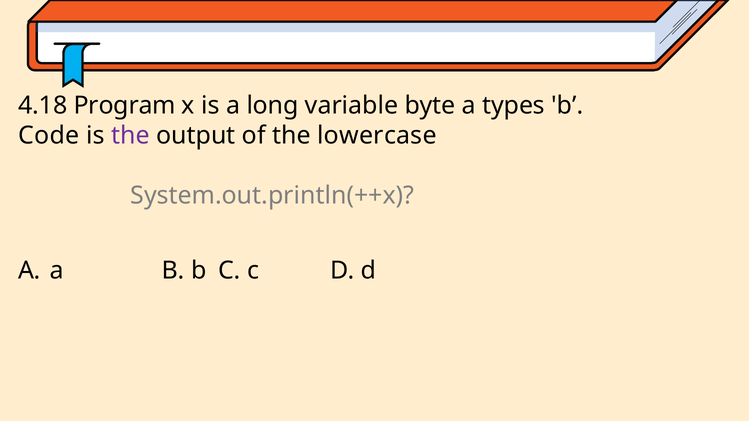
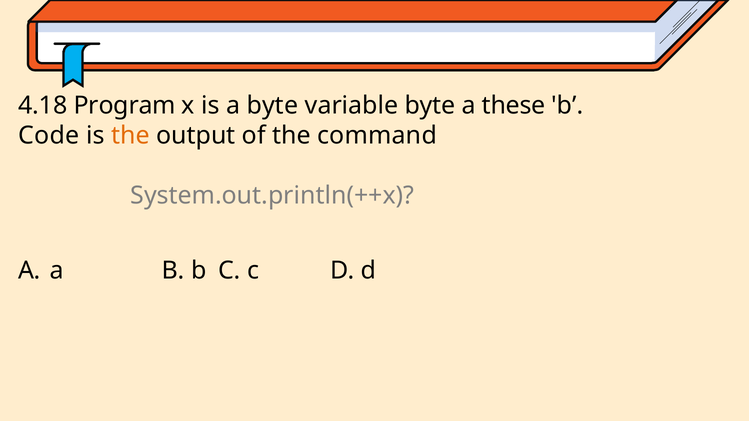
a long: long -> byte (272, 106)
types: types -> these (514, 106)
the colour: purple -> orange (130, 136)
lowercase: lowercase -> command (377, 136)
